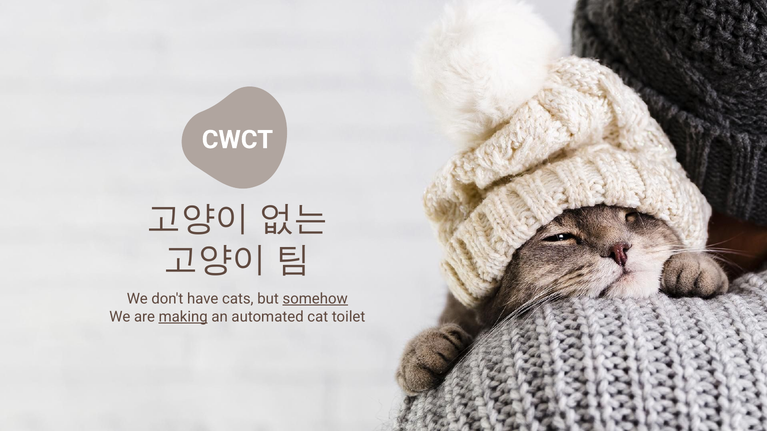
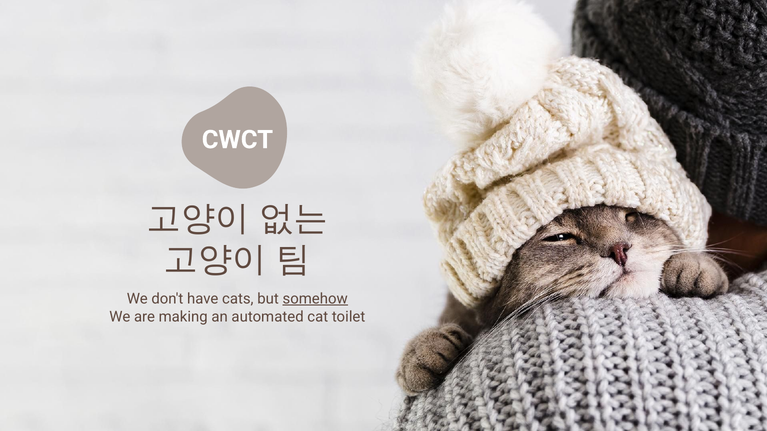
making underline: present -> none (183, 317)
